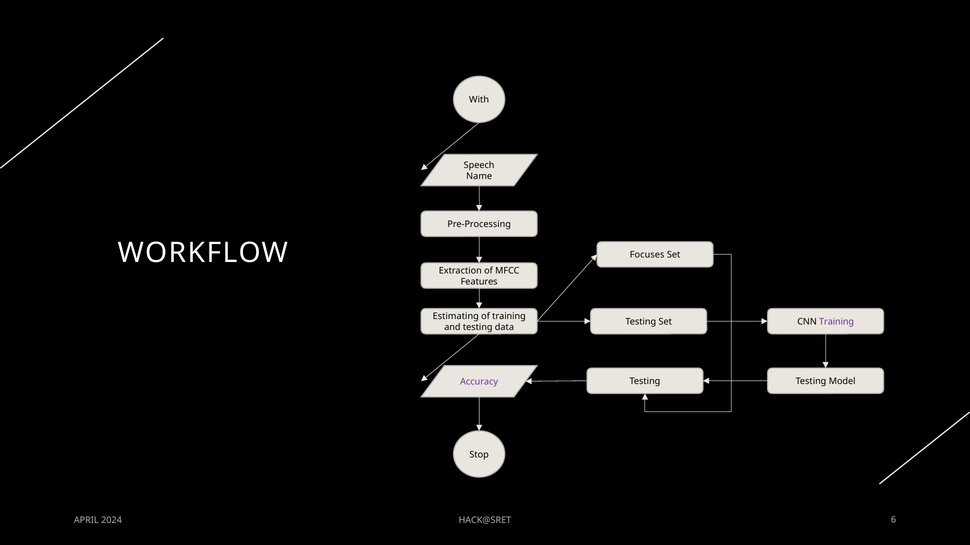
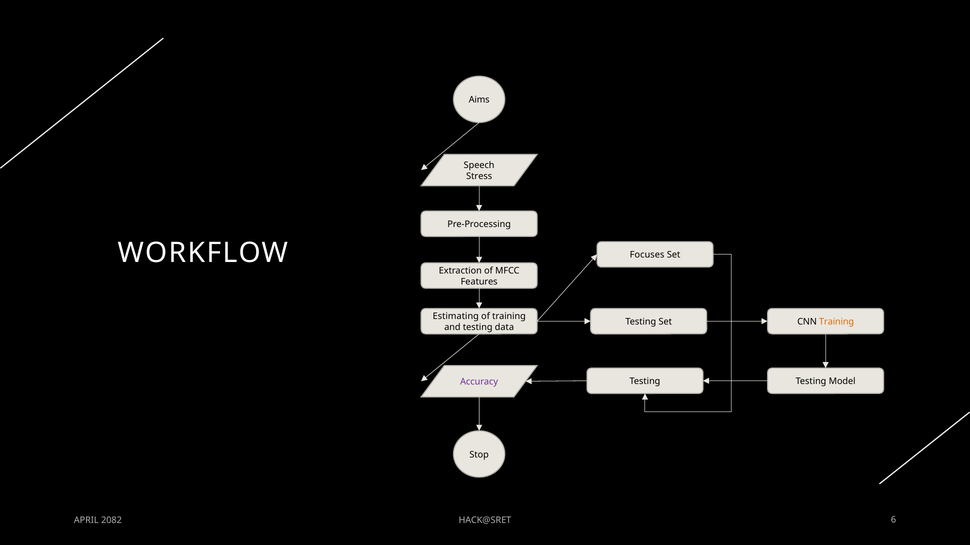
With: With -> Aims (479, 100)
Name: Name -> Stress (479, 176)
Training colour: purple -> orange (837, 322)
2024: 2024 -> 2082 (112, 521)
